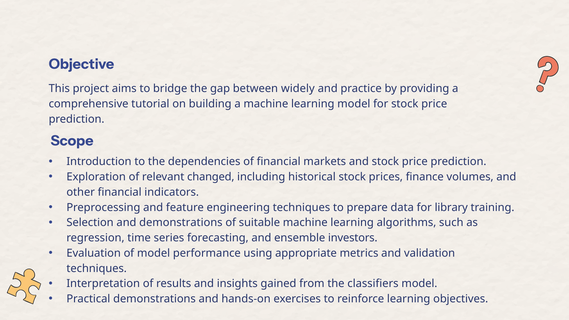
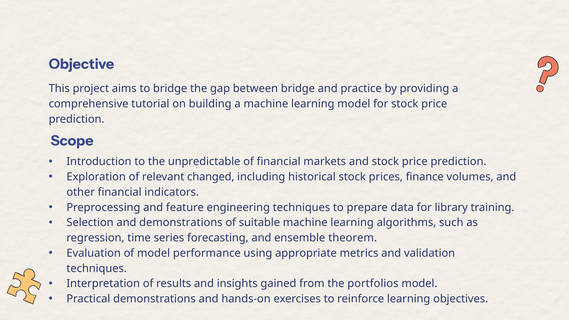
between widely: widely -> bridge (298, 89)
dependencies: dependencies -> unpredictable (204, 162)
investors: investors -> theorem (353, 238)
classifiers: classifiers -> portfolios (373, 284)
